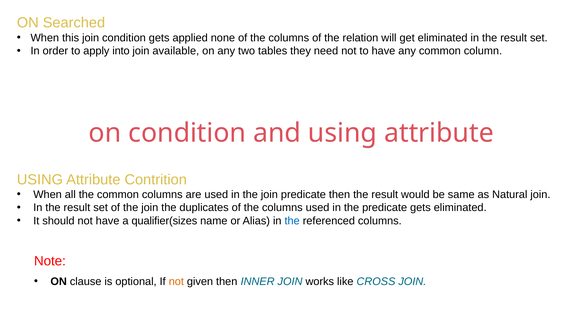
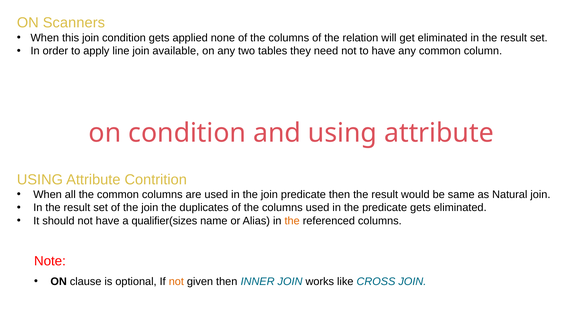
Searched: Searched -> Scanners (74, 23)
into: into -> line (121, 51)
the colour: blue -> orange (292, 221)
